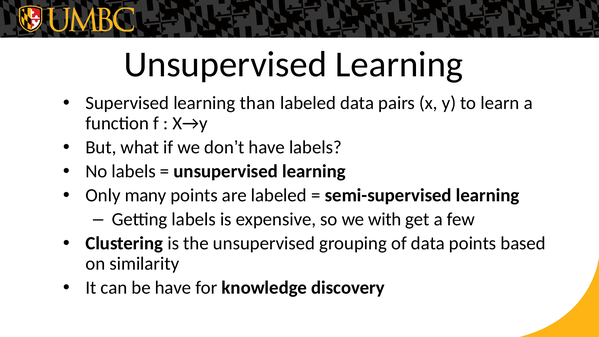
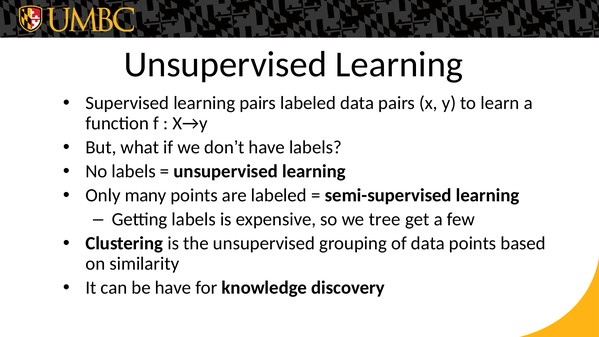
learning than: than -> pairs (258, 103)
with: with -> tree (385, 219)
